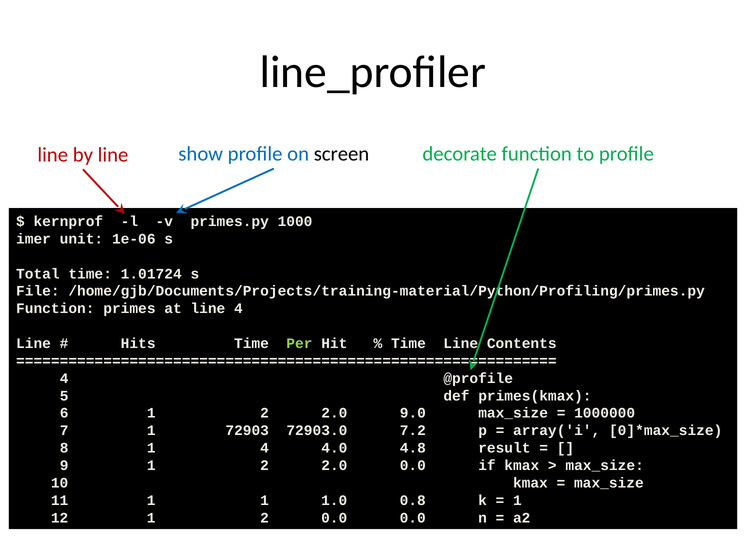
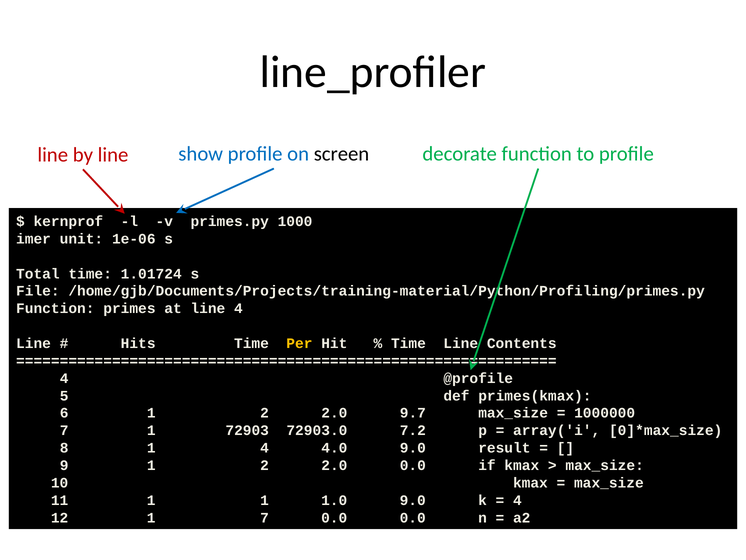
Per colour: light green -> yellow (299, 343)
9.0: 9.0 -> 9.7 (413, 413)
4.0 4.8: 4.8 -> 9.0 (413, 448)
1.0 0.8: 0.8 -> 9.0 (413, 500)
1: 1 -> 4 (517, 500)
12 1 2: 2 -> 7 (265, 517)
